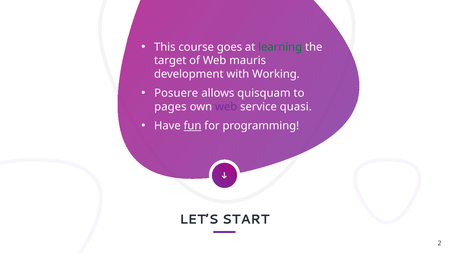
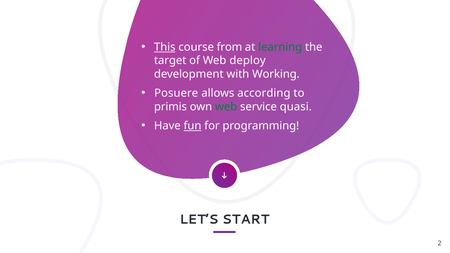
This underline: none -> present (165, 47)
goes: goes -> from (229, 47)
mauris: mauris -> deploy (248, 61)
quisquam: quisquam -> according (264, 93)
pages: pages -> primis (170, 107)
web colour: purple -> green (226, 107)
